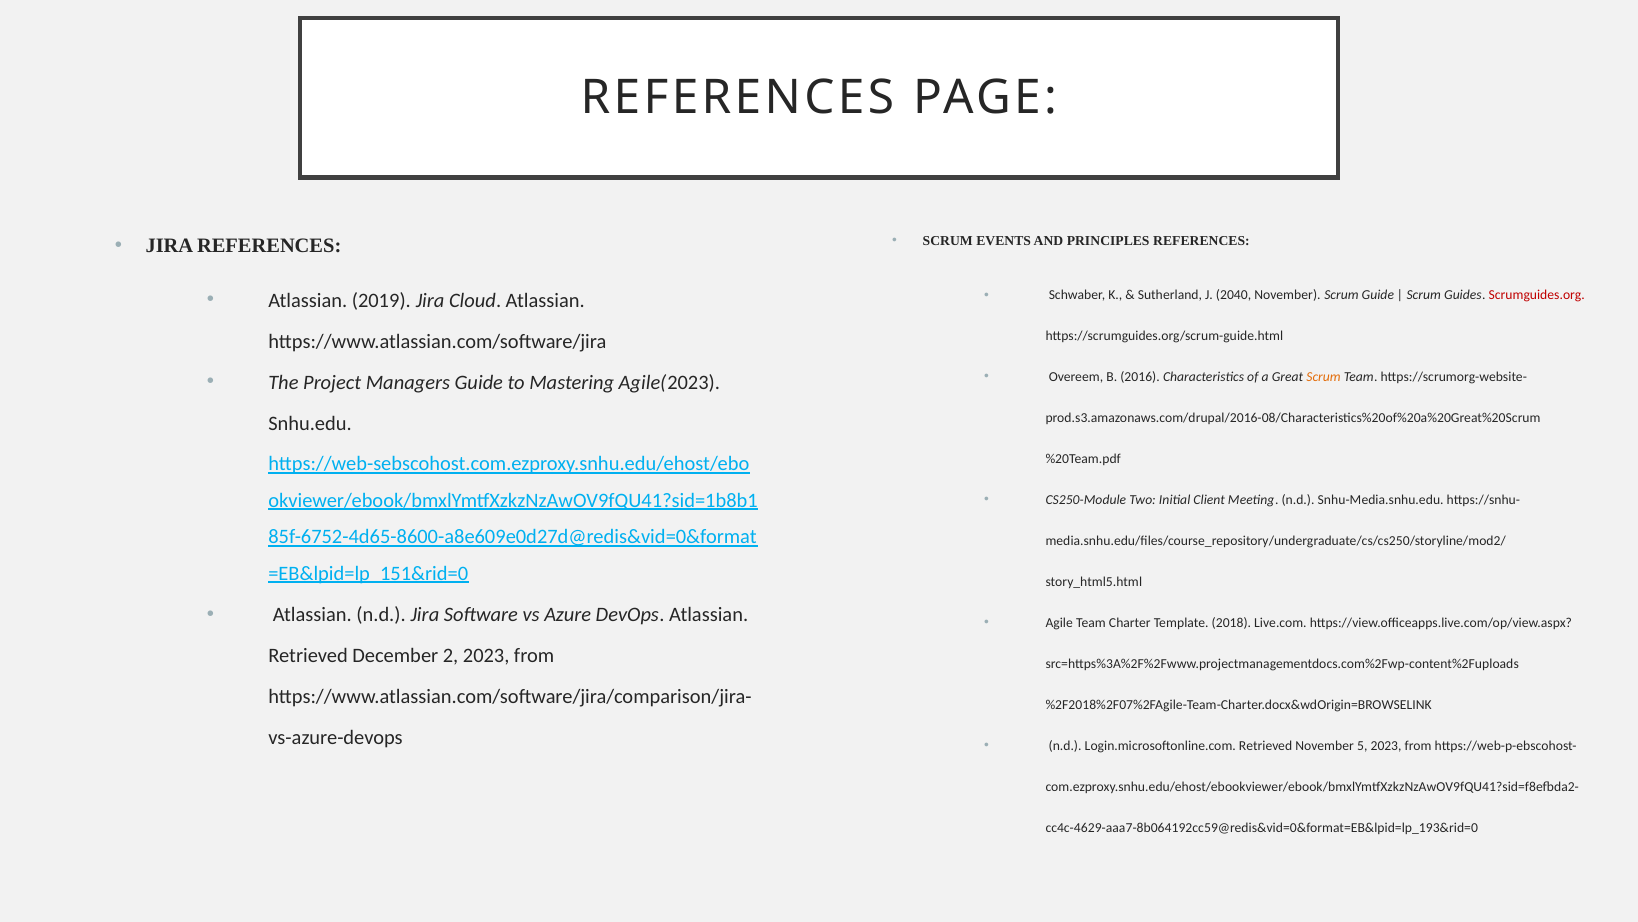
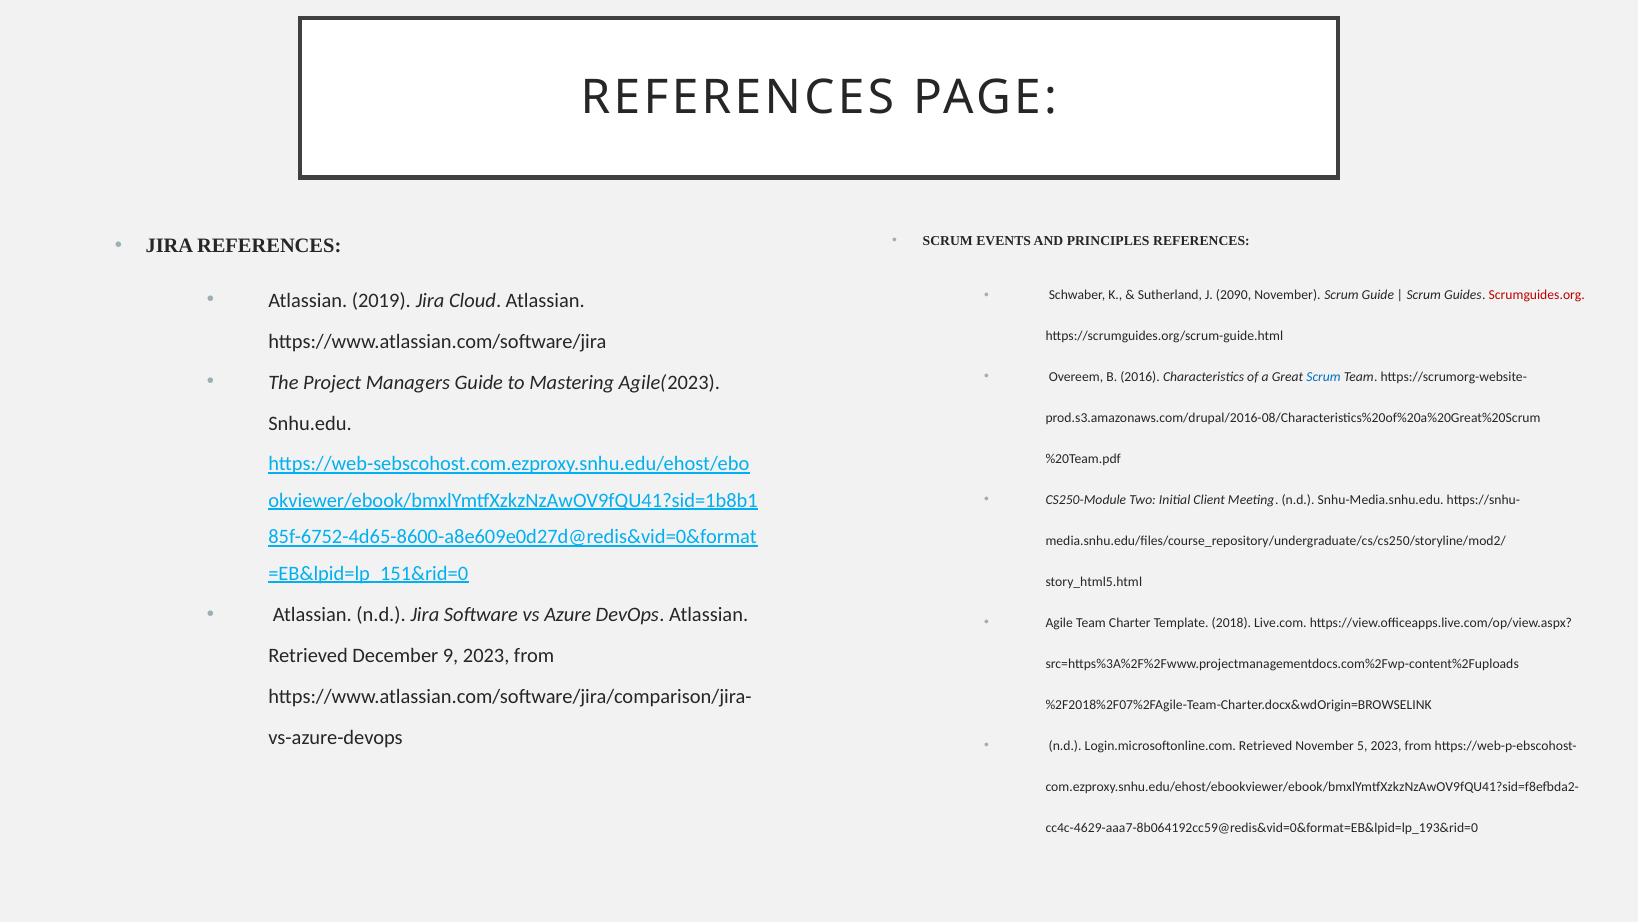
2040: 2040 -> 2090 (1234, 295)
Scrum colour: orange -> blue (1324, 377)
2: 2 -> 9 (451, 655)
